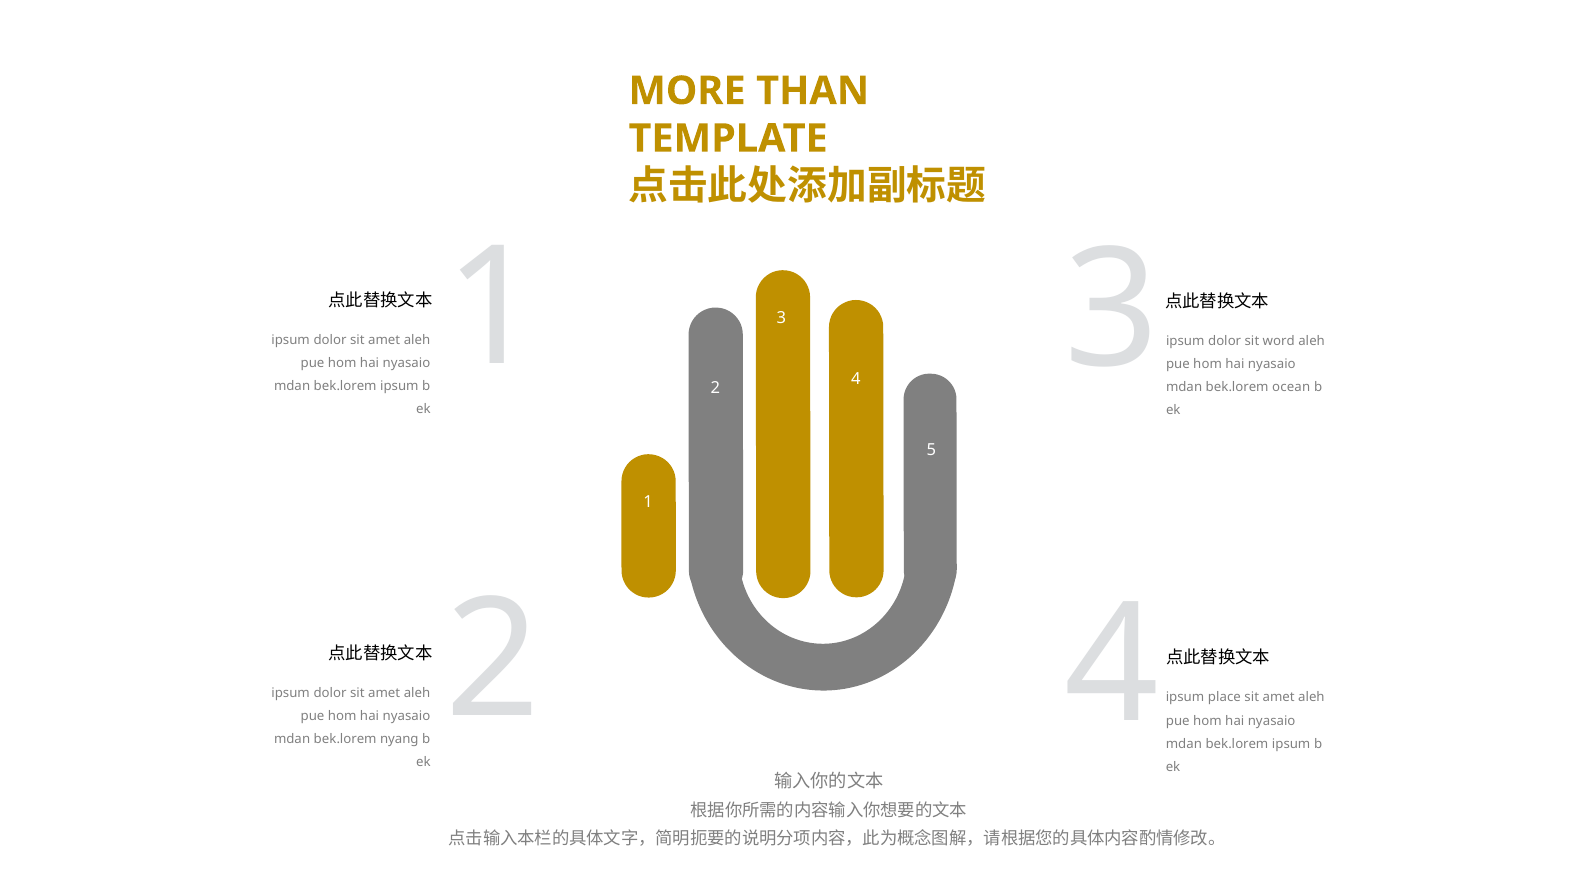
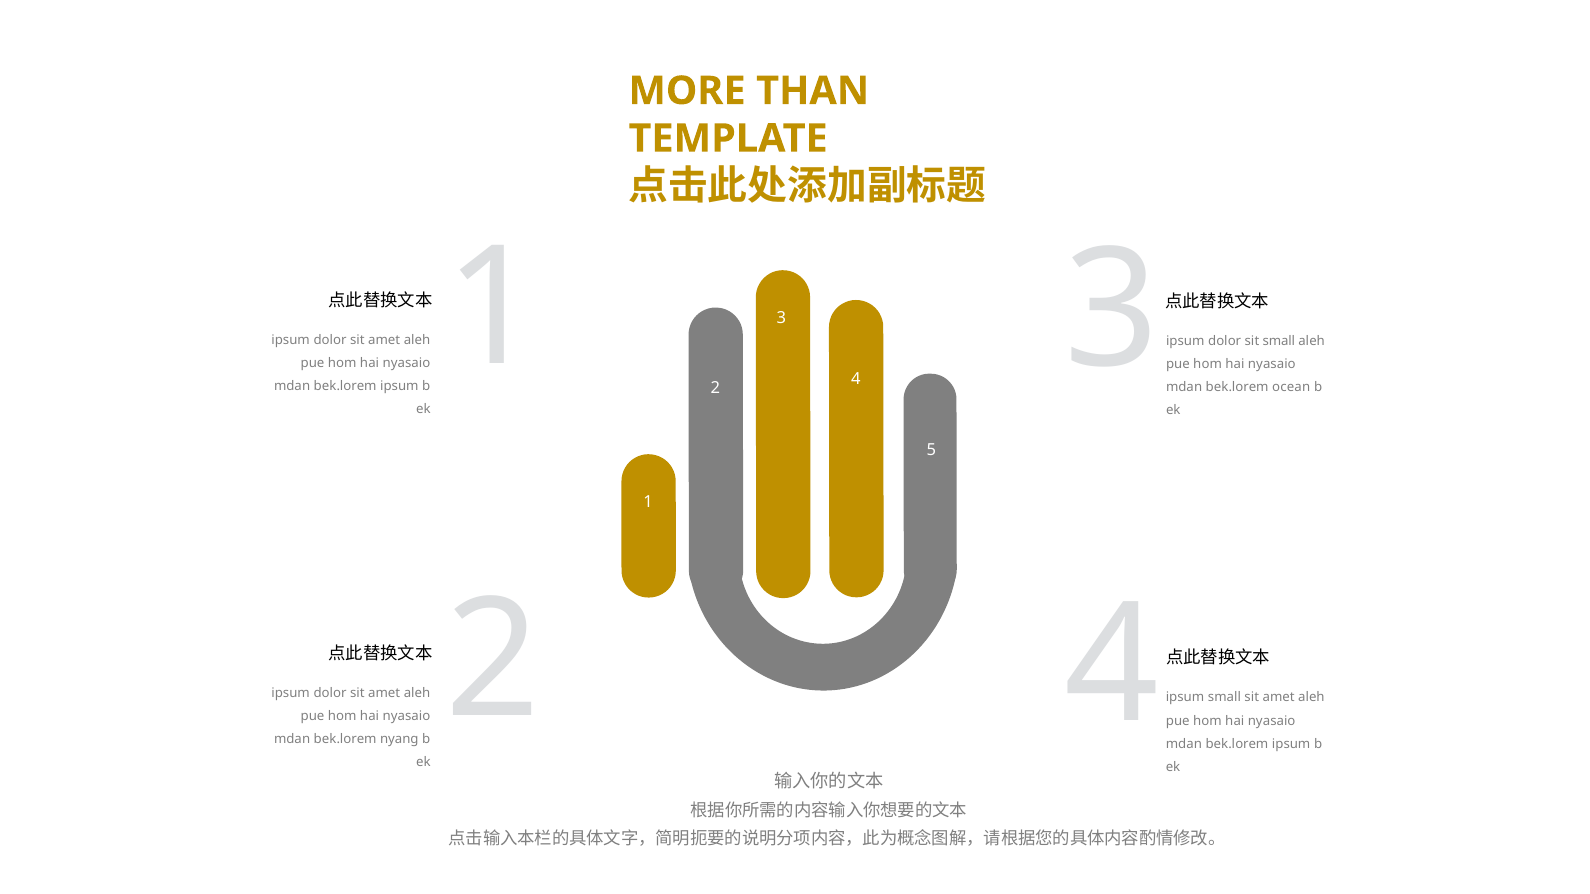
sit word: word -> small (1279, 341)
ipsum place: place -> small (1224, 698)
